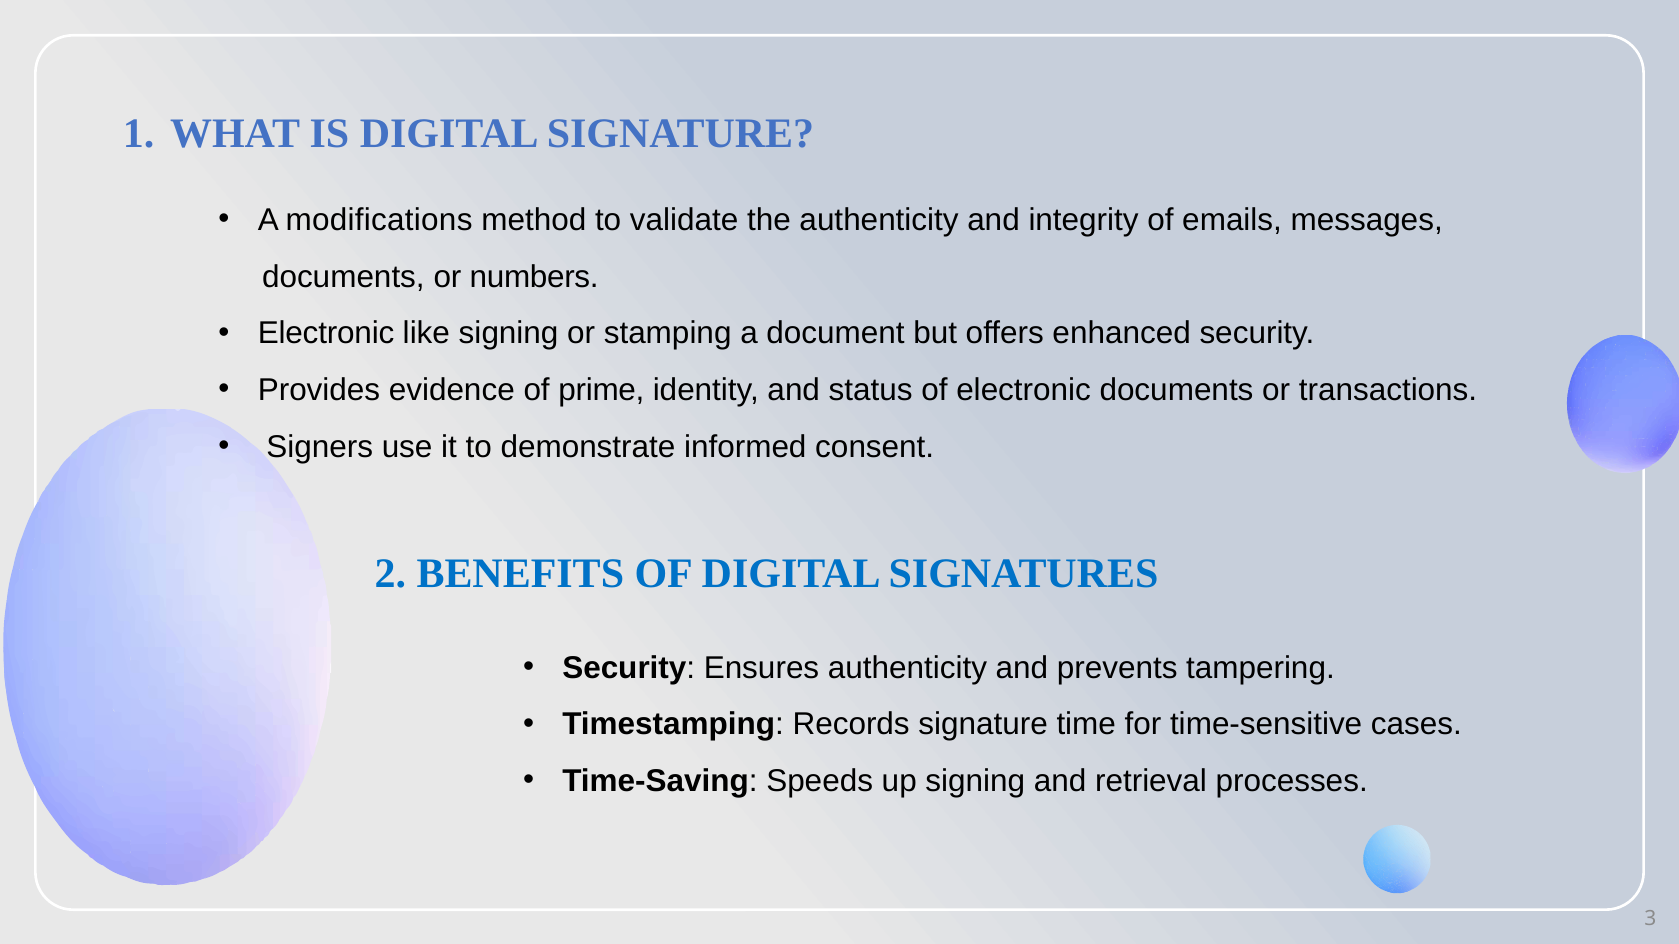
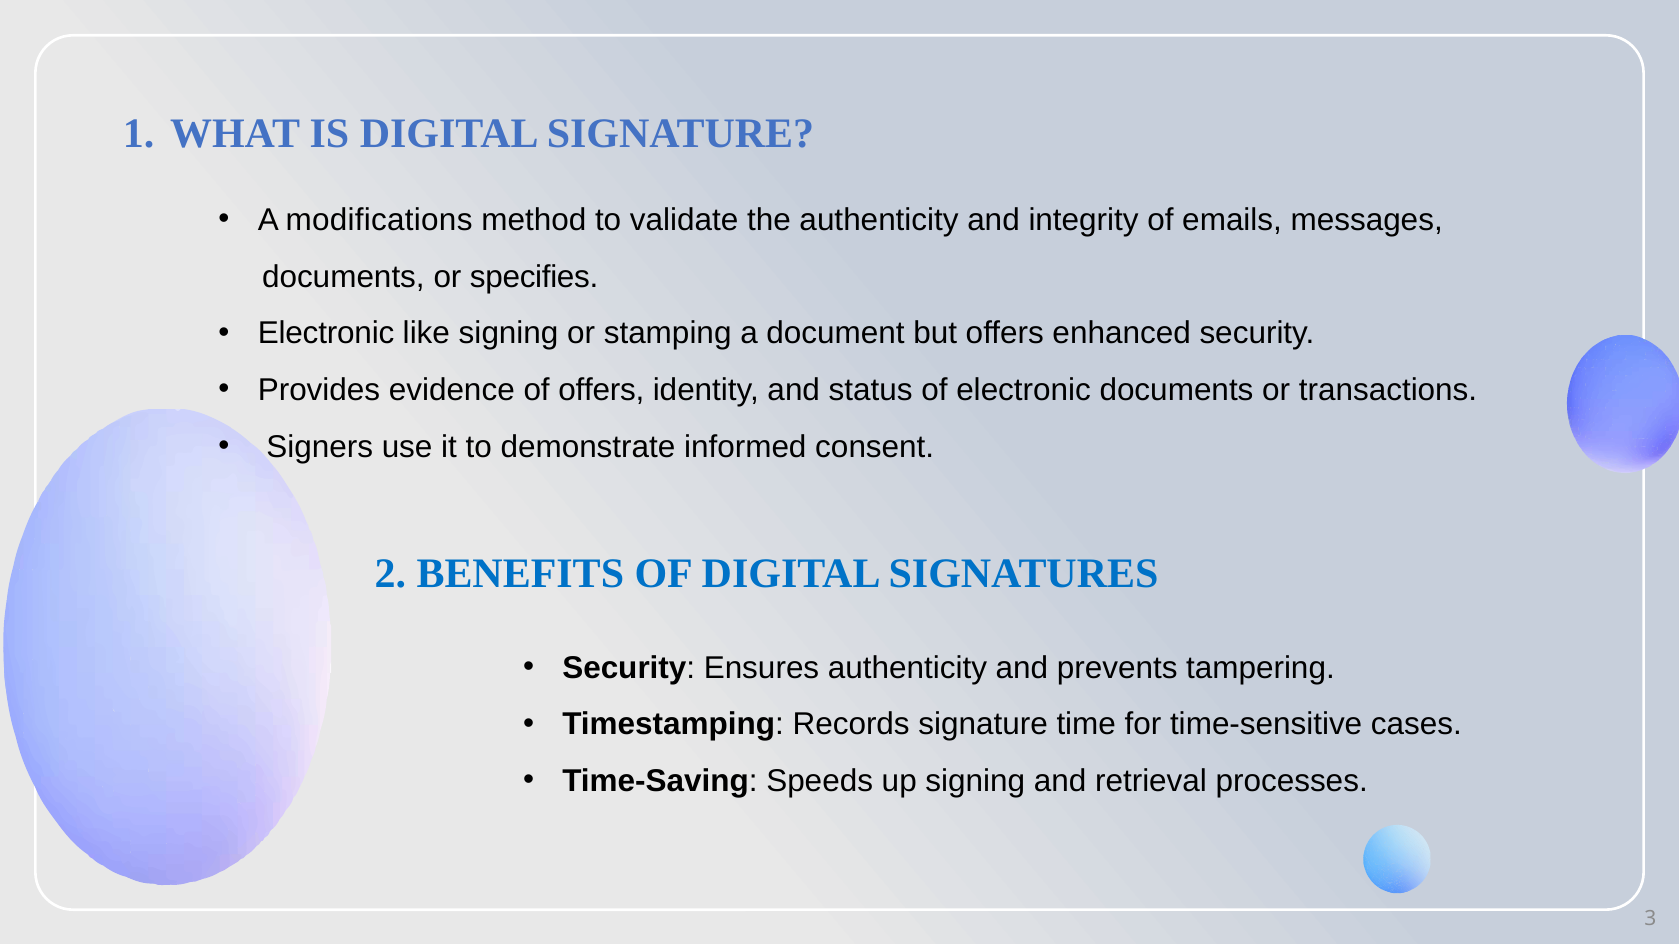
numbers: numbers -> specifies (534, 277)
of prime: prime -> offers (601, 390)
